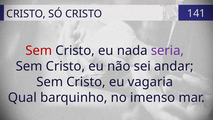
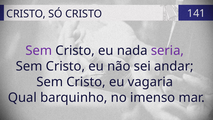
Sem colour: red -> purple (39, 51)
